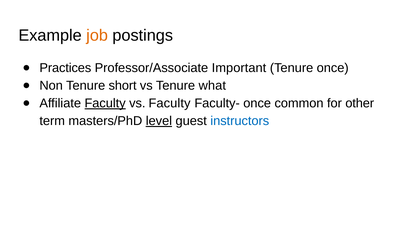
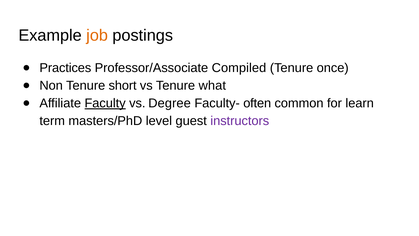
Important: Important -> Compiled (239, 68)
vs Faculty: Faculty -> Degree (170, 103)
Faculty- once: once -> often (257, 103)
other: other -> learn (360, 103)
level underline: present -> none (159, 121)
instructors colour: blue -> purple (240, 121)
